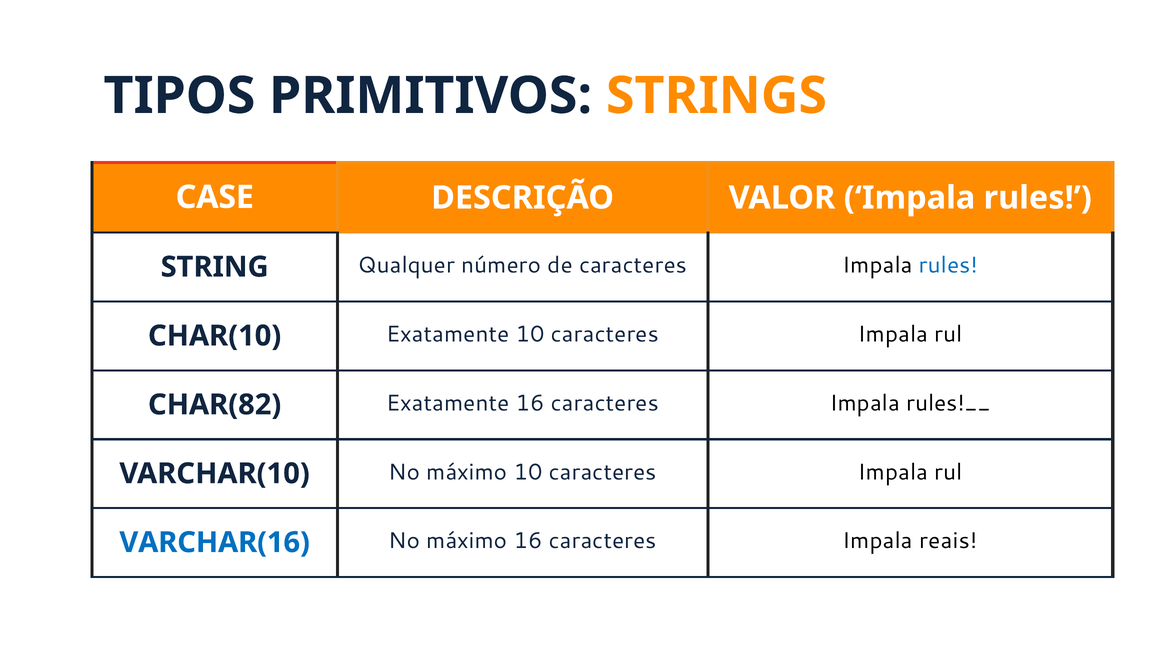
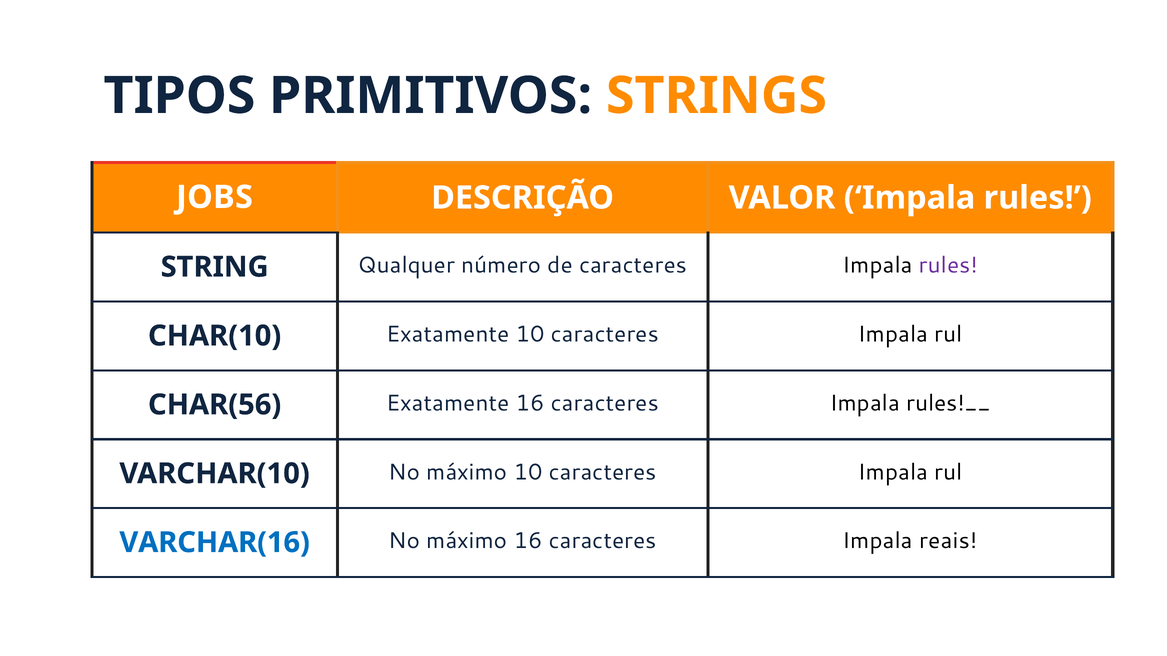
CASE: CASE -> JOBS (214, 197)
rules colour: blue -> purple (948, 266)
CHAR(82: CHAR(82 -> CHAR(56 (215, 405)
